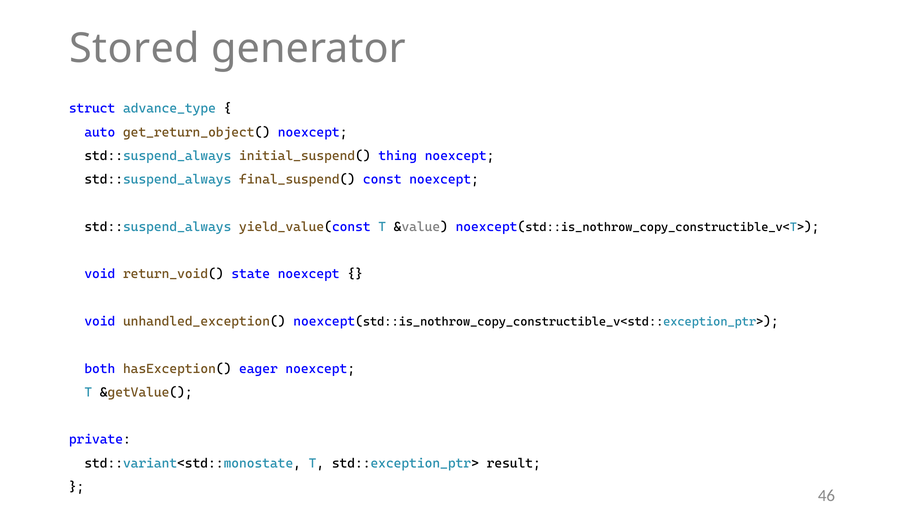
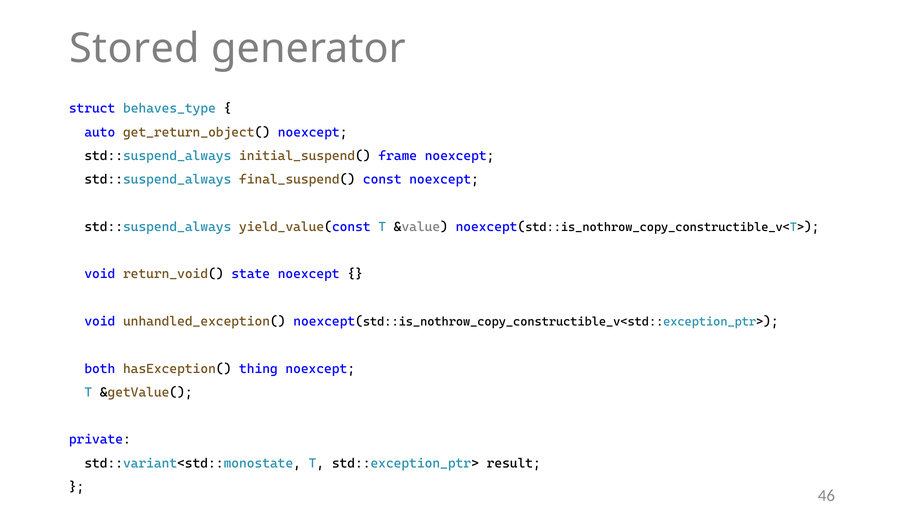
advance_type: advance_type -> behaves_type (169, 109)
thing: thing -> frame (398, 156)
eager: eager -> thing (258, 369)
